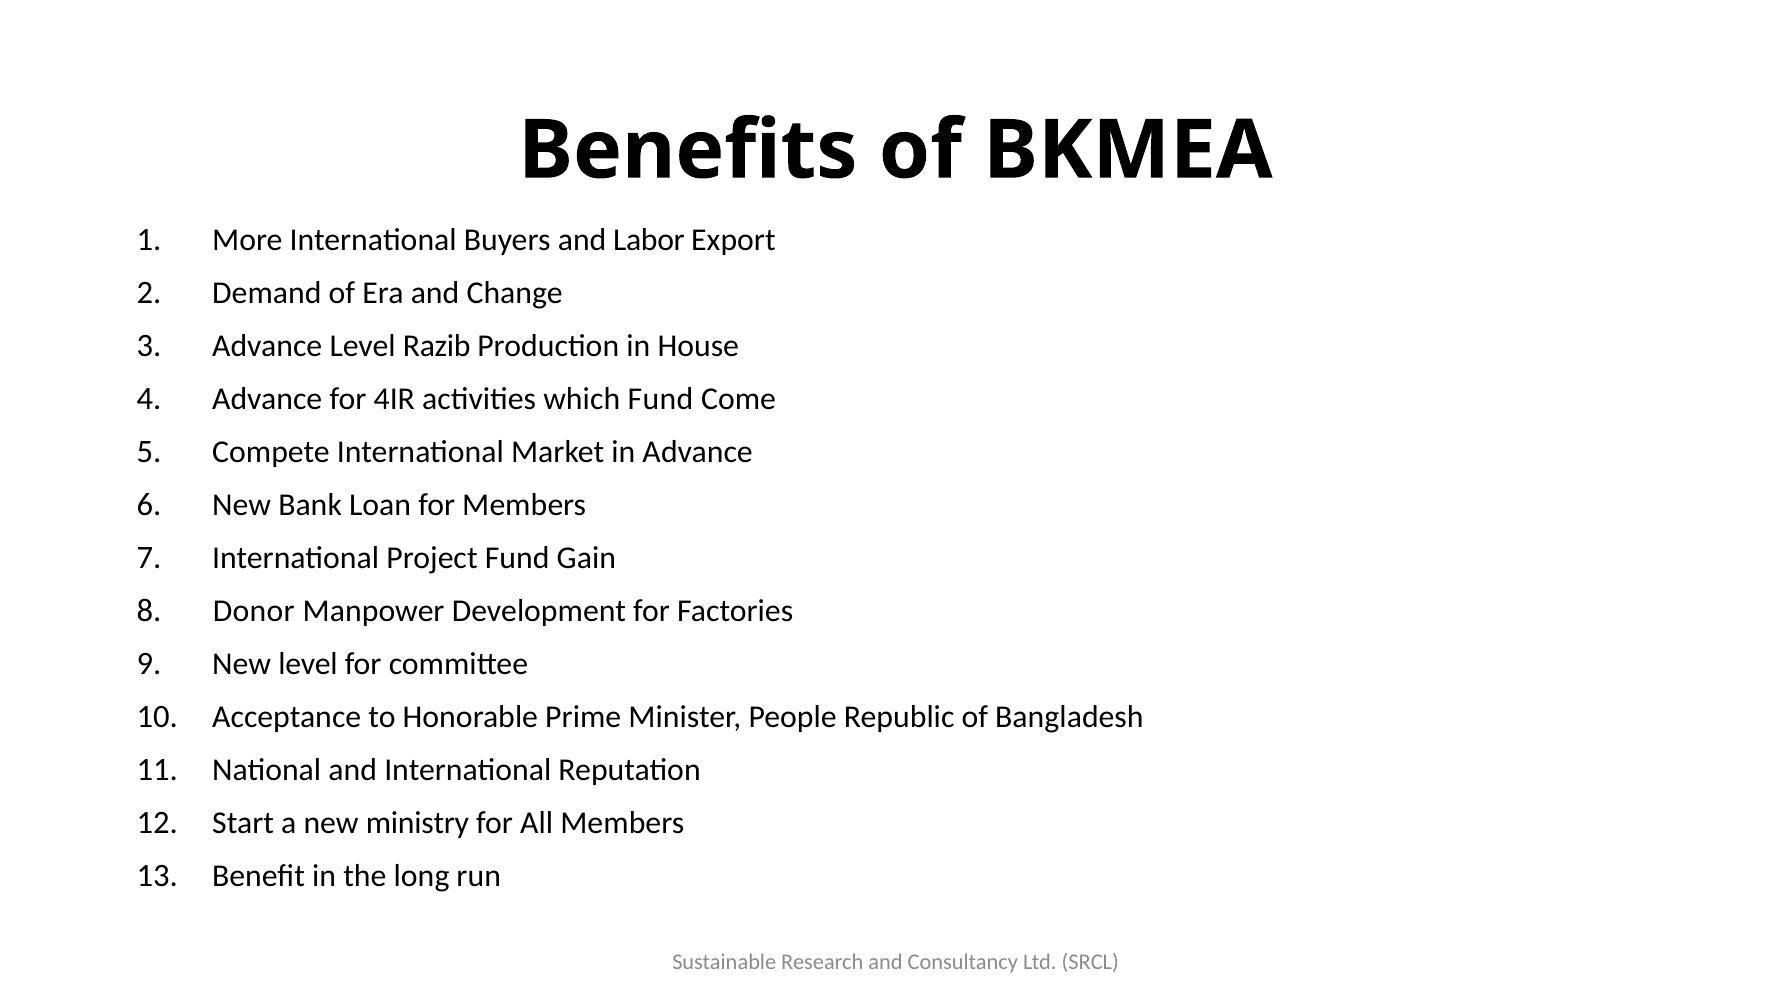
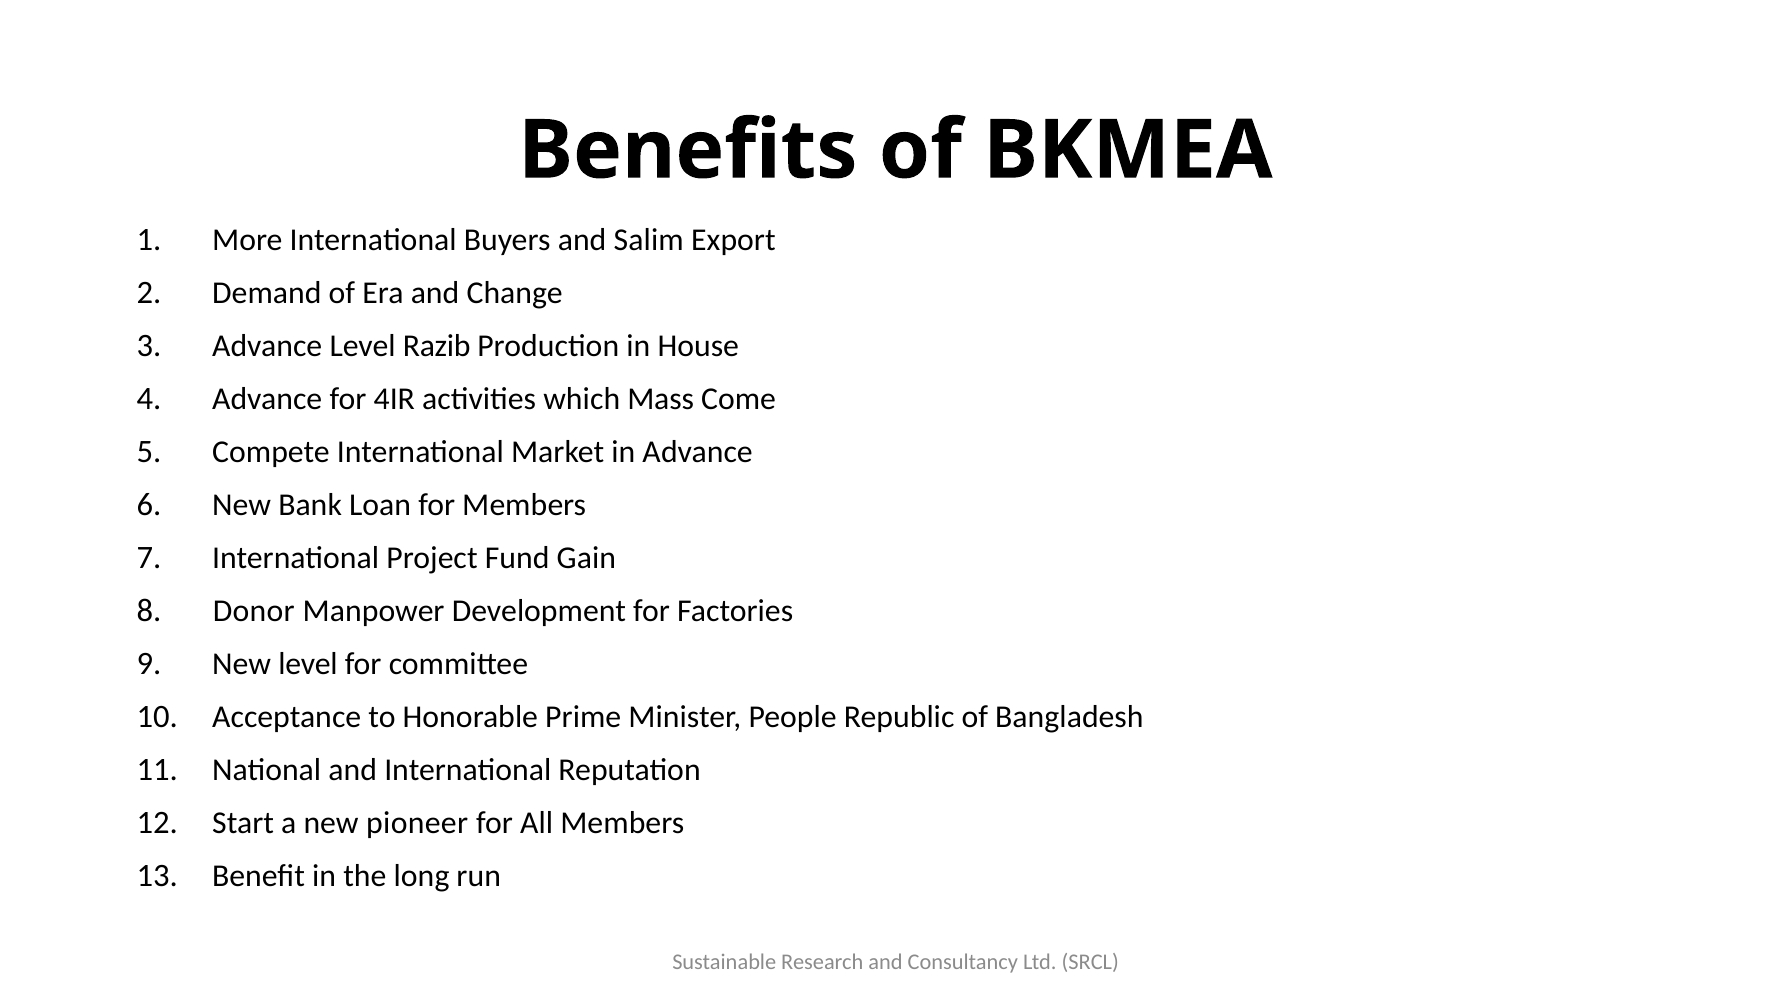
Labor: Labor -> Salim (649, 240)
which Fund: Fund -> Mass (661, 399)
ministry: ministry -> pioneer (417, 823)
